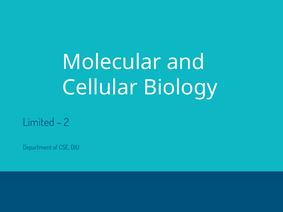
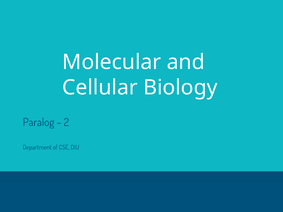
Limited: Limited -> Paralog (39, 122)
